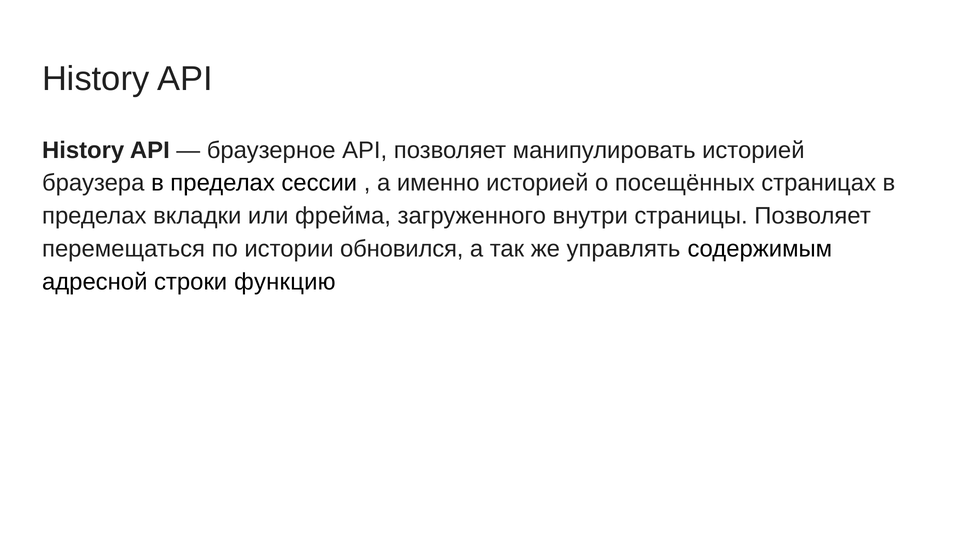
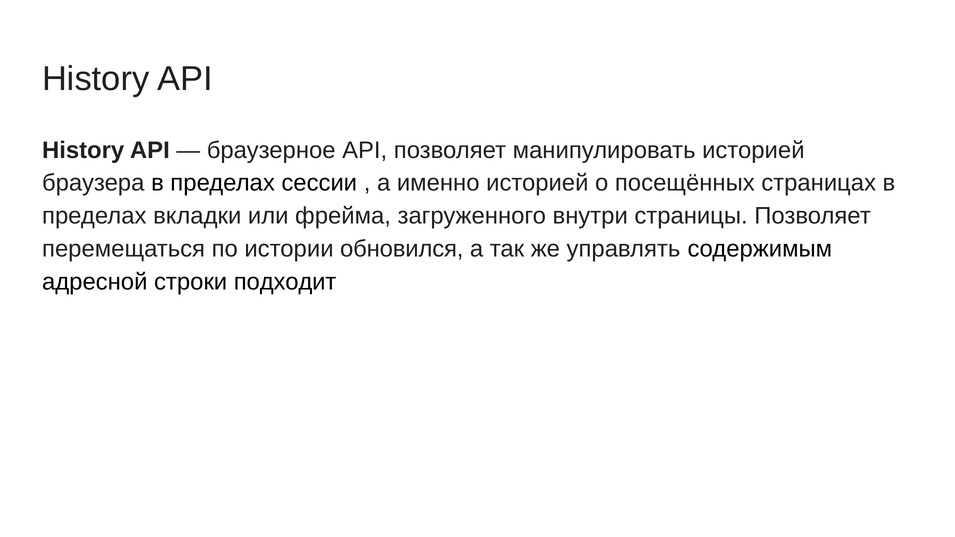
функцию: функцию -> подходит (285, 282)
